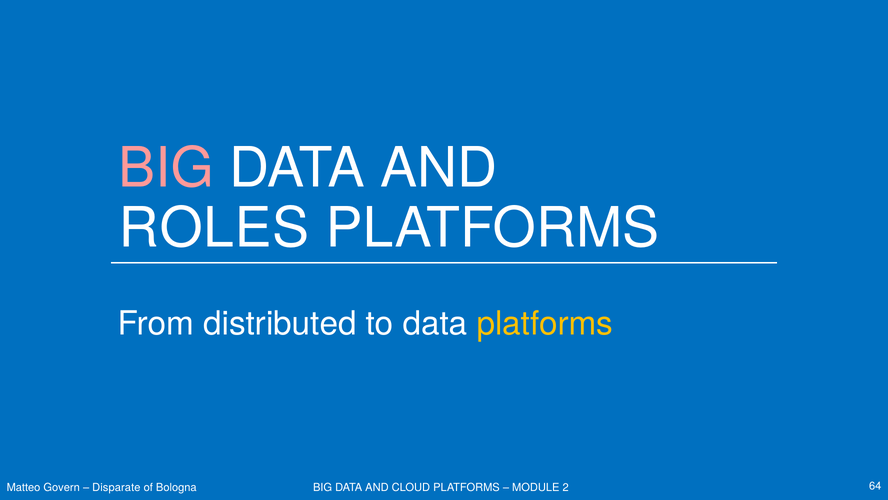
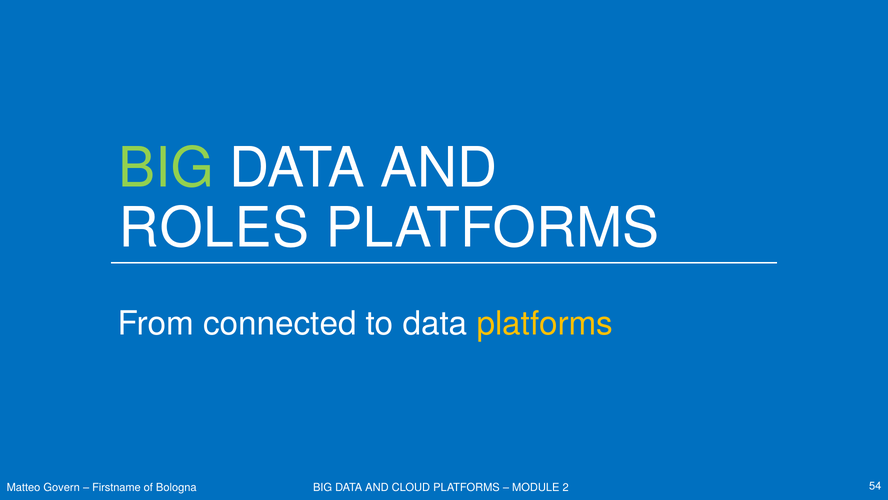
BIG colour: pink -> light green (166, 168)
distributed: distributed -> connected (280, 323)
Disparate: Disparate -> Firstname (116, 487)
64: 64 -> 54 (875, 486)
